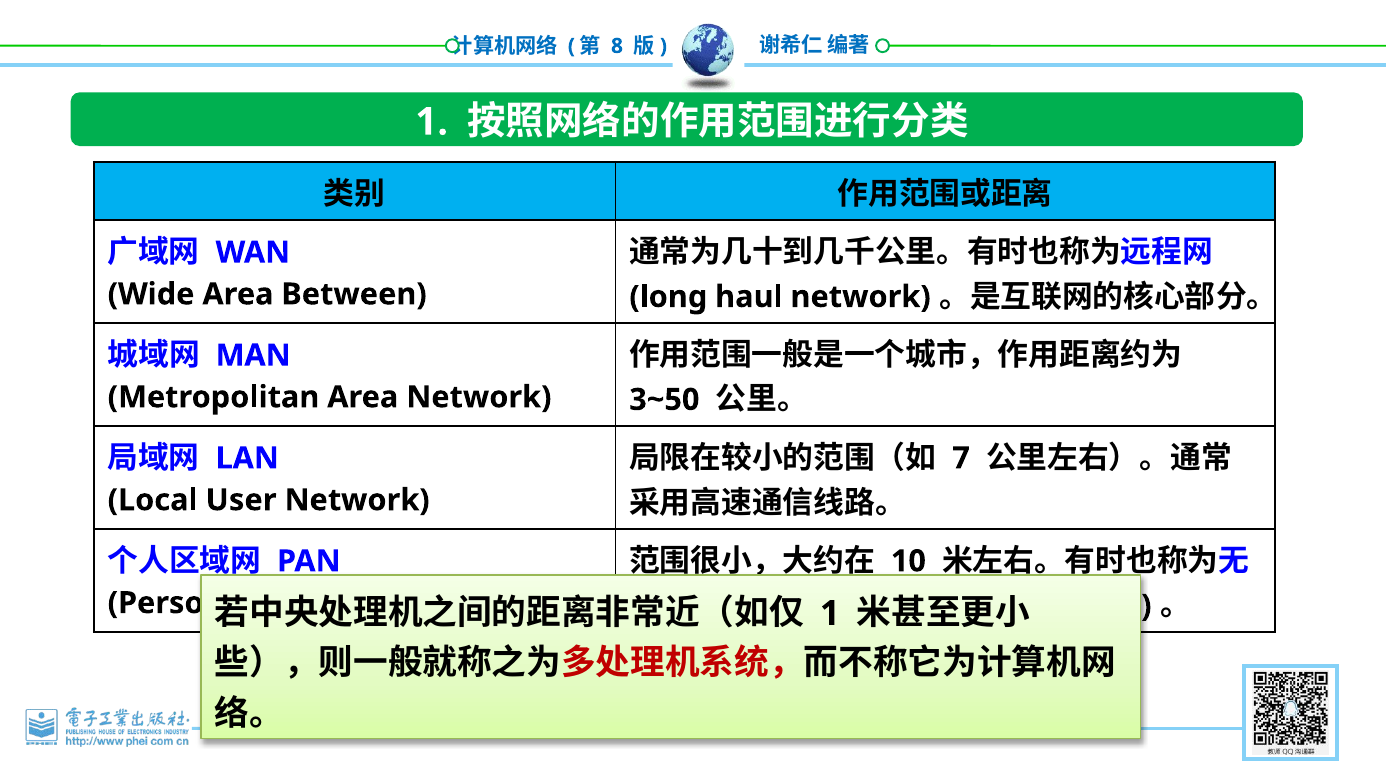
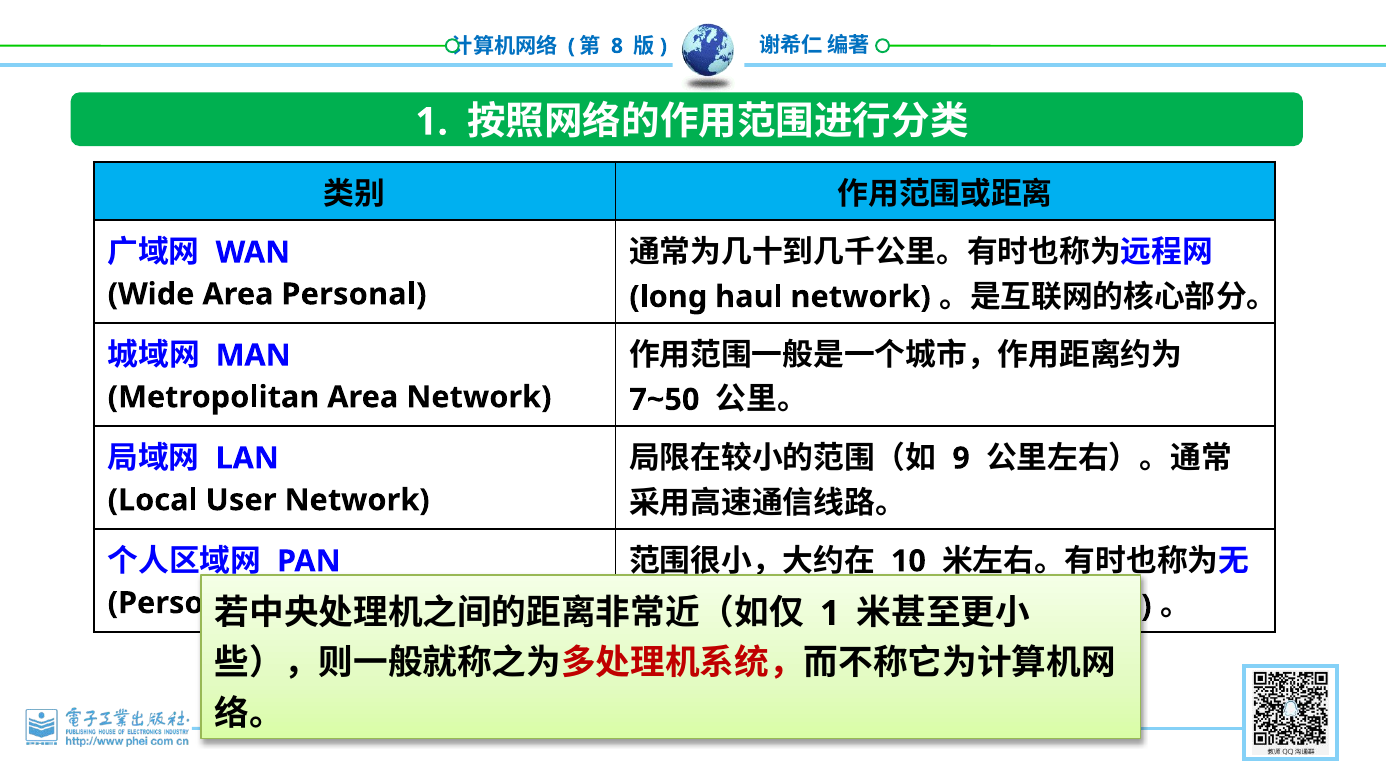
Area Between: Between -> Personal (354, 294)
3~50: 3~50 -> 7~50 (664, 400)
7: 7 -> 9 (961, 458)
